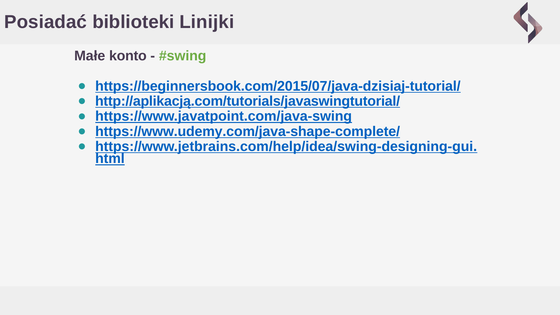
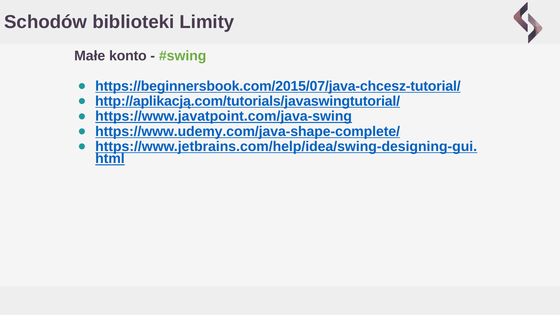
Posiadać: Posiadać -> Schodów (46, 22)
Linijki: Linijki -> Limity (207, 22)
https://beginnersbook.com/2015/07/java-dzisiaj-tutorial/: https://beginnersbook.com/2015/07/java-dzisiaj-tutorial/ -> https://beginnersbook.com/2015/07/java-chcesz-tutorial/ (278, 86)
